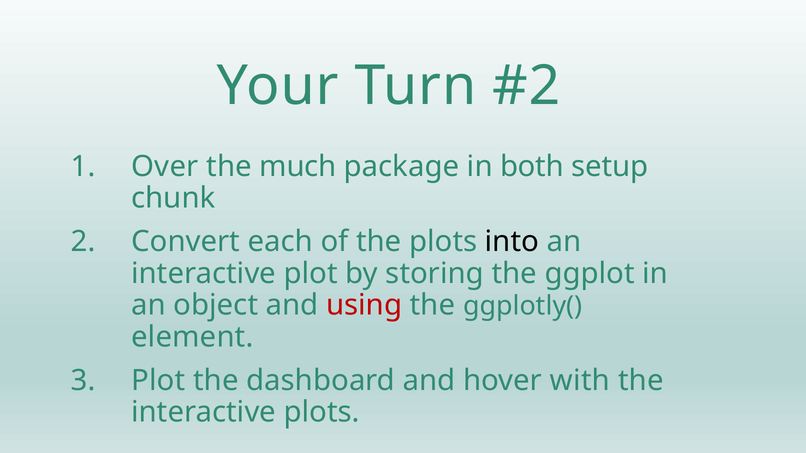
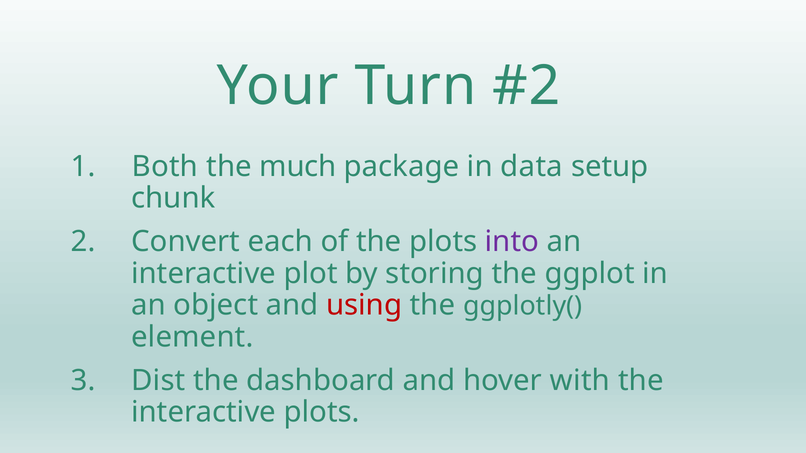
Over: Over -> Both (165, 167)
both: both -> data (532, 167)
into colour: black -> purple (512, 242)
Plot: Plot -> Dist (158, 381)
